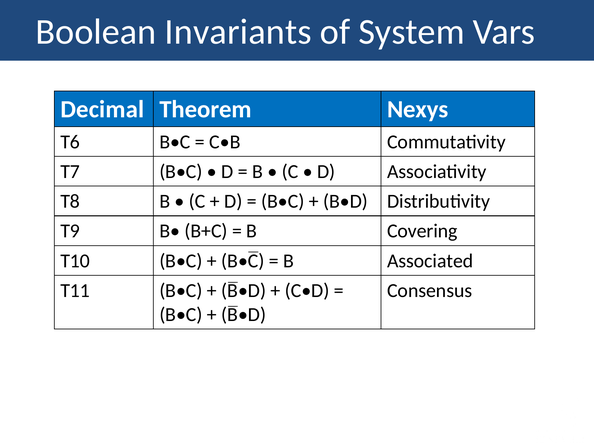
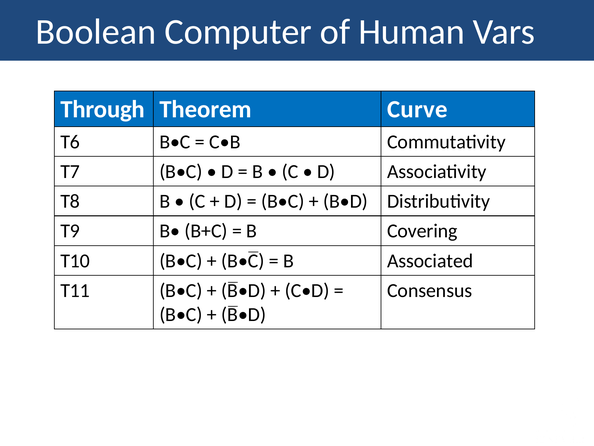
Boolean Invariants: Invariants -> Computer (238, 32)
System: System -> Human (412, 32)
Decimal: Decimal -> Through (103, 109)
Nexys: Nexys -> Curve (417, 109)
